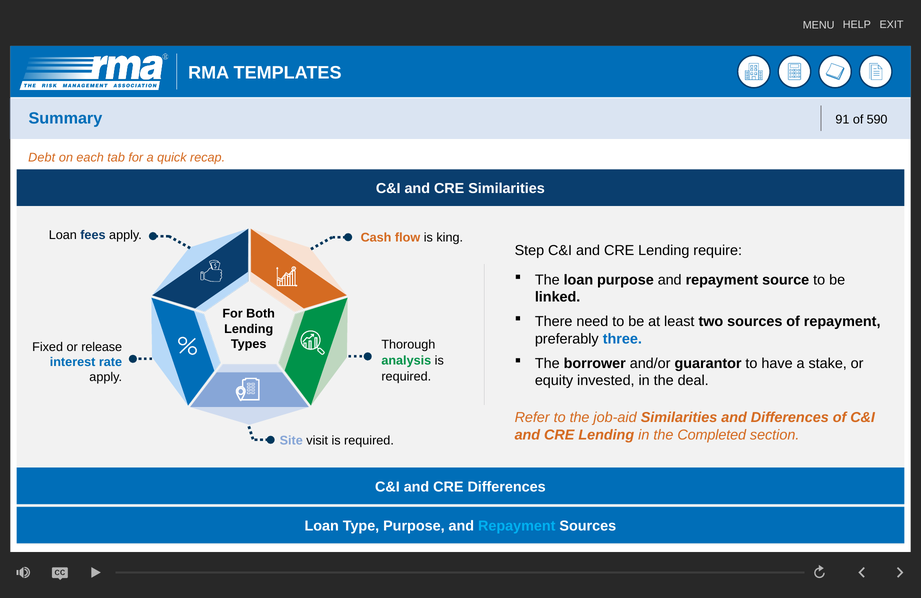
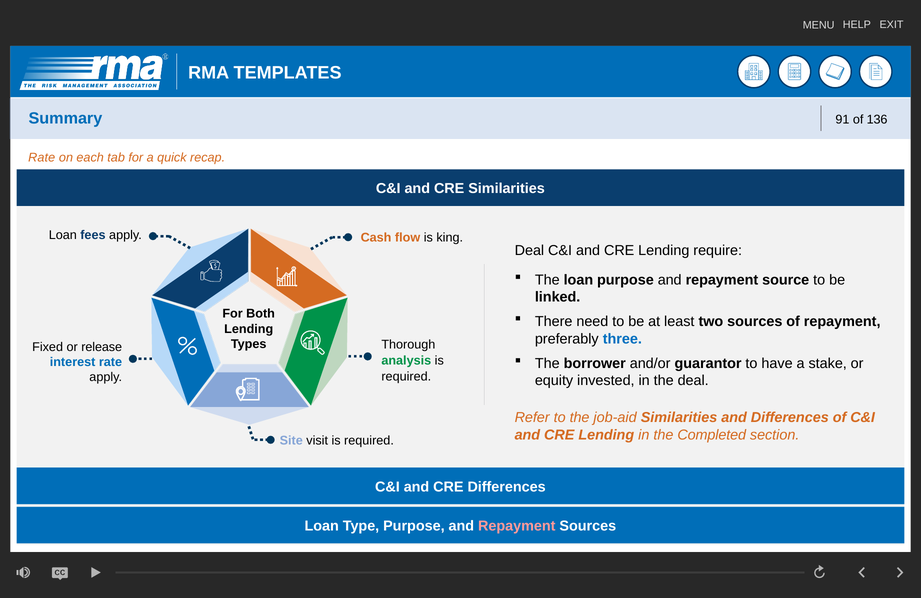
590: 590 -> 136 (877, 120)
Debt: Debt -> Rate (42, 157)
Step: Step -> Deal (529, 251)
Repayment colour: light blue -> pink (517, 526)
